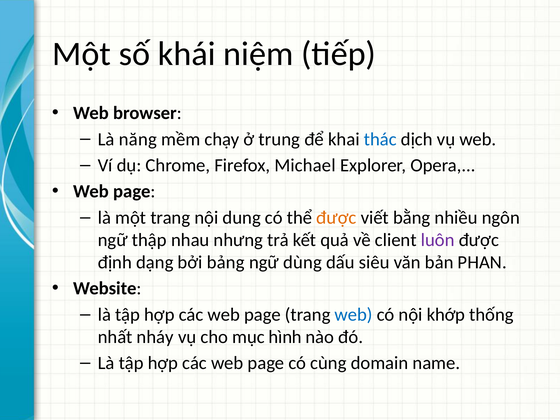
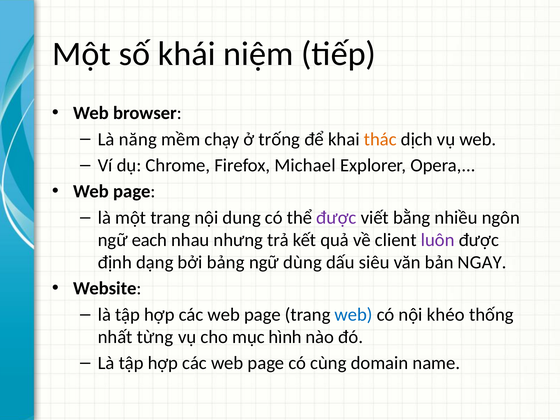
trung: trung -> trống (279, 139)
thác colour: blue -> orange (380, 139)
được colour: orange -> purple (336, 218)
thập: thập -> each (149, 240)
PHAN: PHAN -> NGAY (482, 262)
khớp: khớp -> khéo (446, 315)
nháy: nháy -> từng (155, 337)
